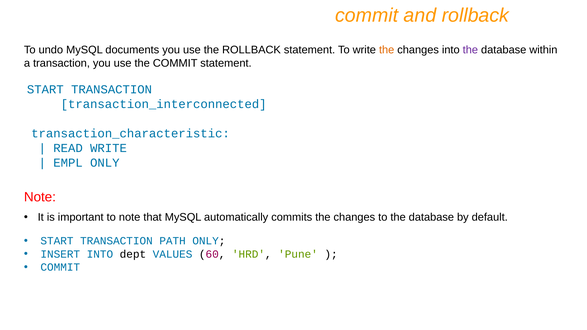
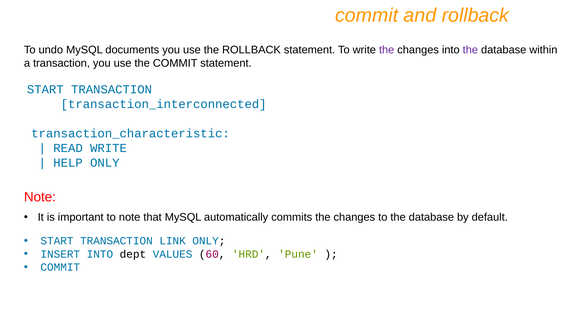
the colour: orange -> purple (387, 50)
EMPL: EMPL -> HELP (68, 163)
PATH: PATH -> LINK (173, 241)
